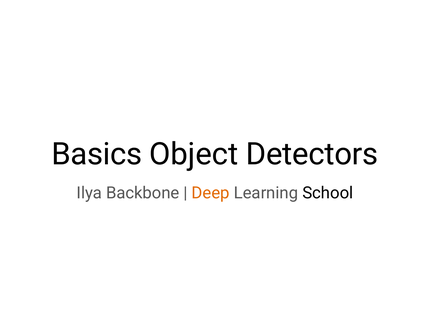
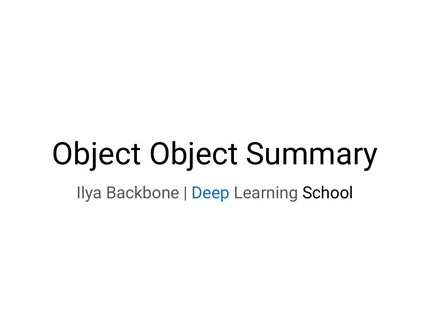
Basics: Basics -> Object (97, 155)
Detectors: Detectors -> Summary (312, 155)
Deep colour: orange -> blue (211, 193)
